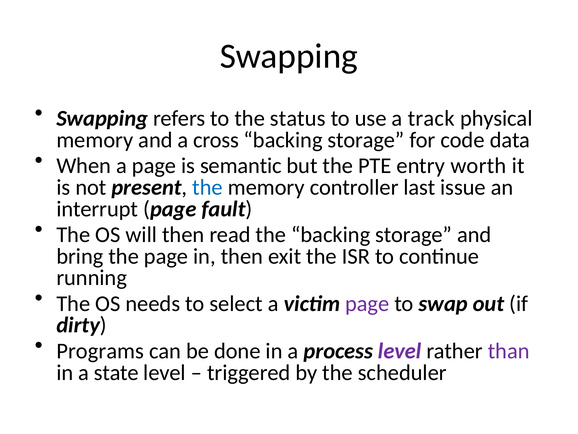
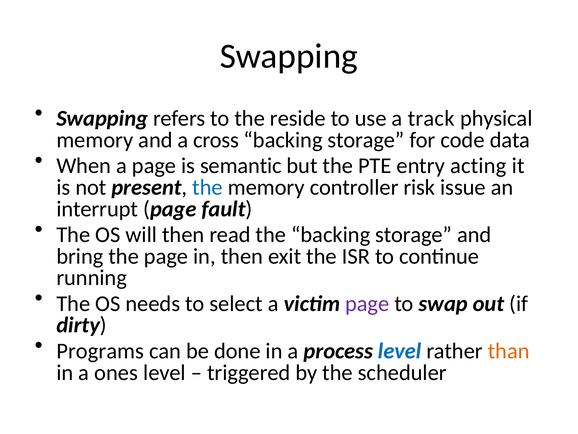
status: status -> reside (298, 118)
worth: worth -> acting (478, 166)
last: last -> risk (419, 187)
level colour: purple -> blue (400, 351)
than colour: purple -> orange (509, 351)
state: state -> ones (116, 372)
